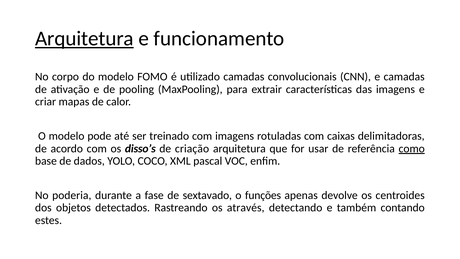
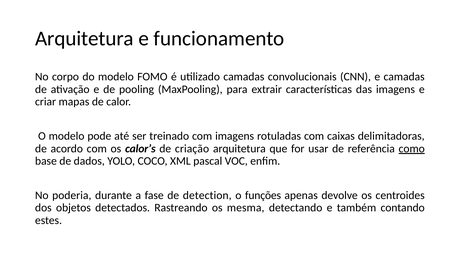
Arquitetura underline: present -> none (84, 39)
disso’s: disso’s -> calor’s (140, 148)
sextavado: sextavado -> detection (207, 195)
através: através -> mesma (246, 208)
